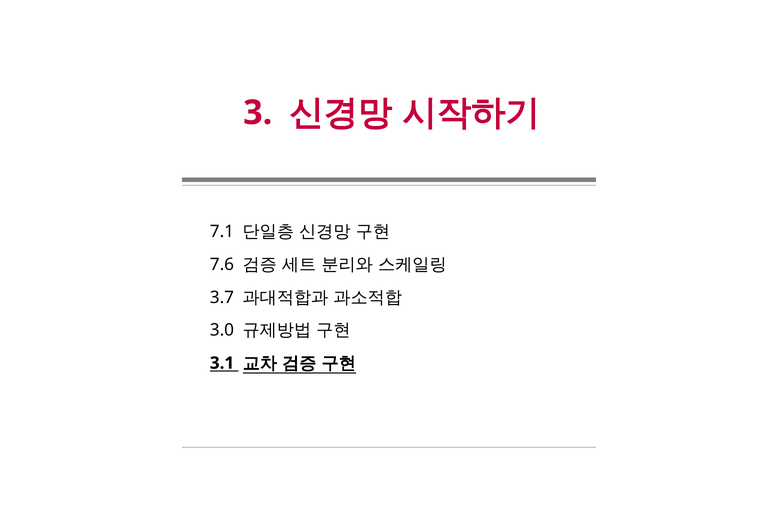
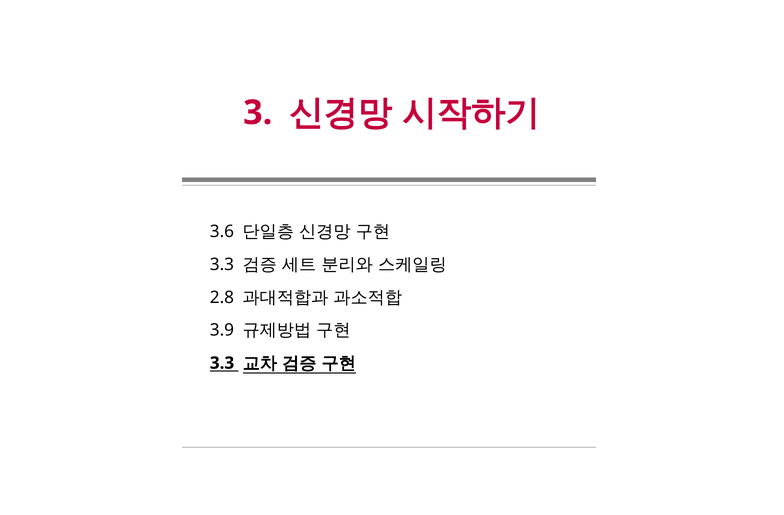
7.1: 7.1 -> 3.6 (222, 232)
7.6: 7.6 -> 3.3 (222, 265)
3.7: 3.7 -> 2.8 (222, 297)
3.0: 3.0 -> 3.9 (222, 330)
3.1: 3.1 -> 3.3 (222, 363)
